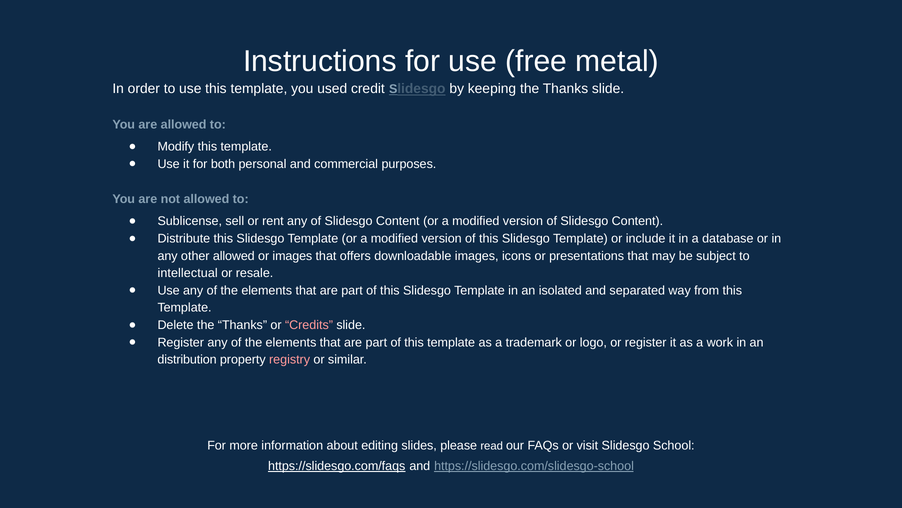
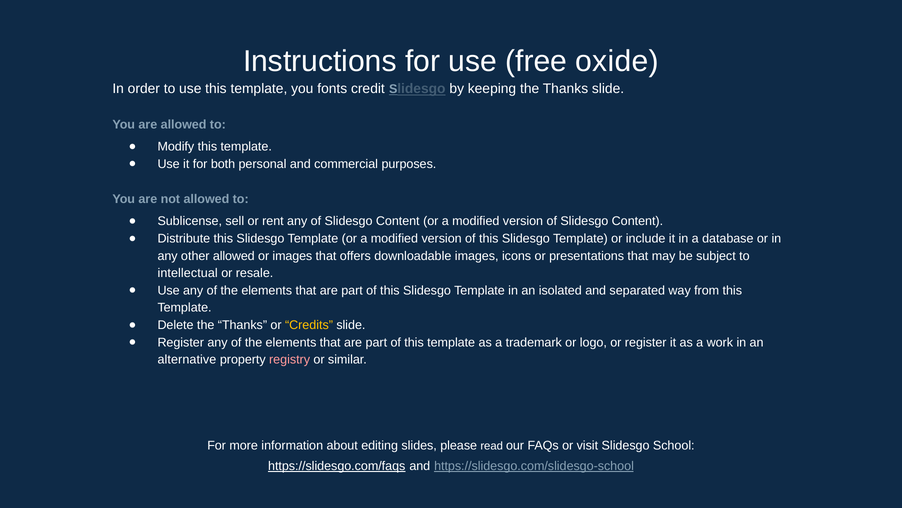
metal: metal -> oxide (617, 61)
used: used -> fonts (332, 89)
Credits colour: pink -> yellow (309, 325)
distribution: distribution -> alternative (187, 359)
